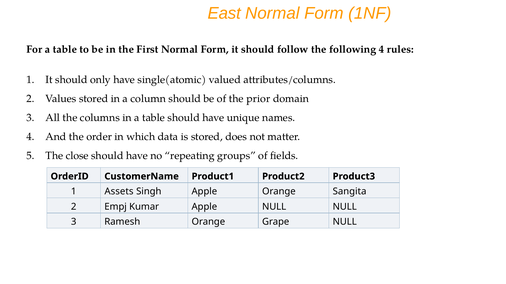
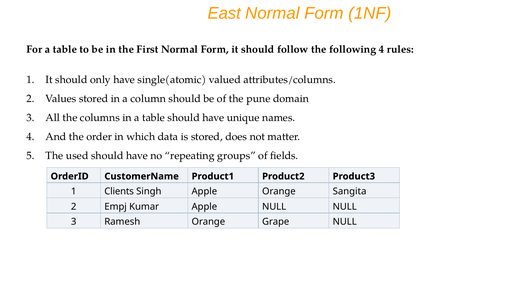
prior: prior -> pune (258, 99)
close: close -> used (77, 156)
Assets: Assets -> Clients (119, 192)
